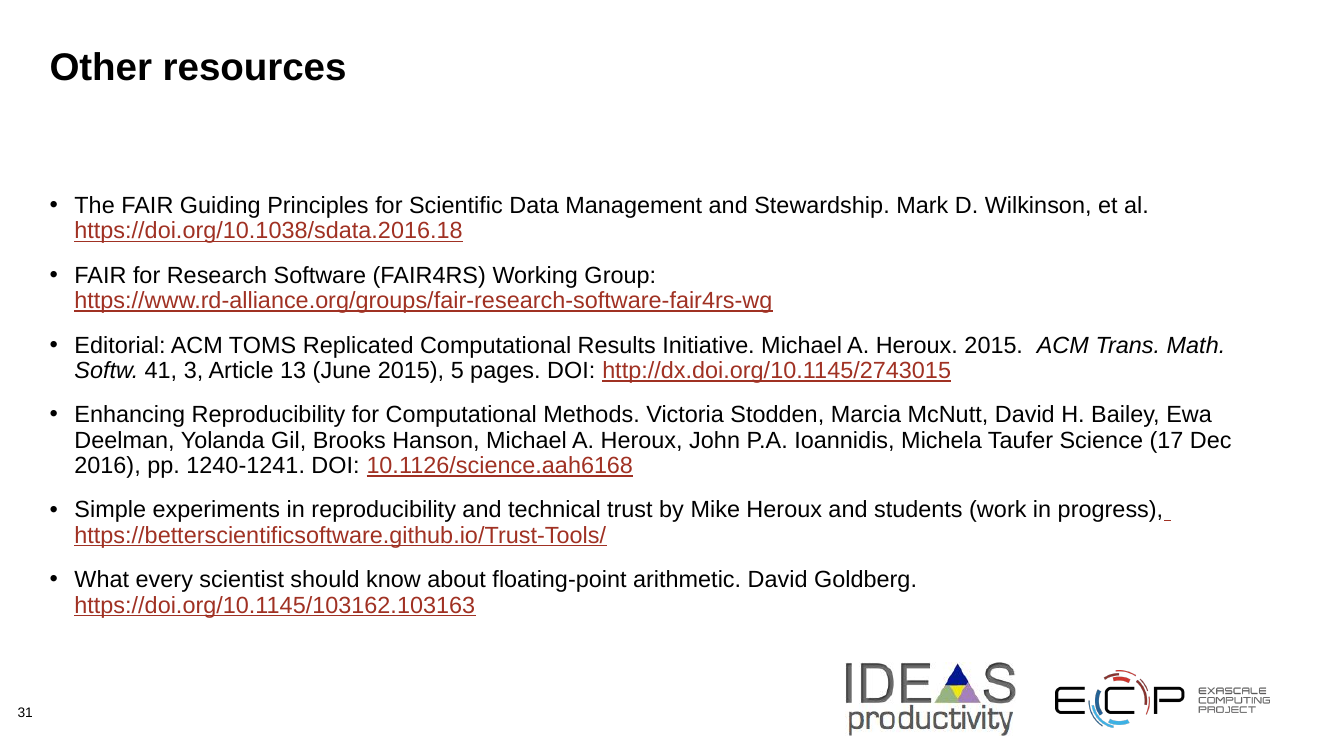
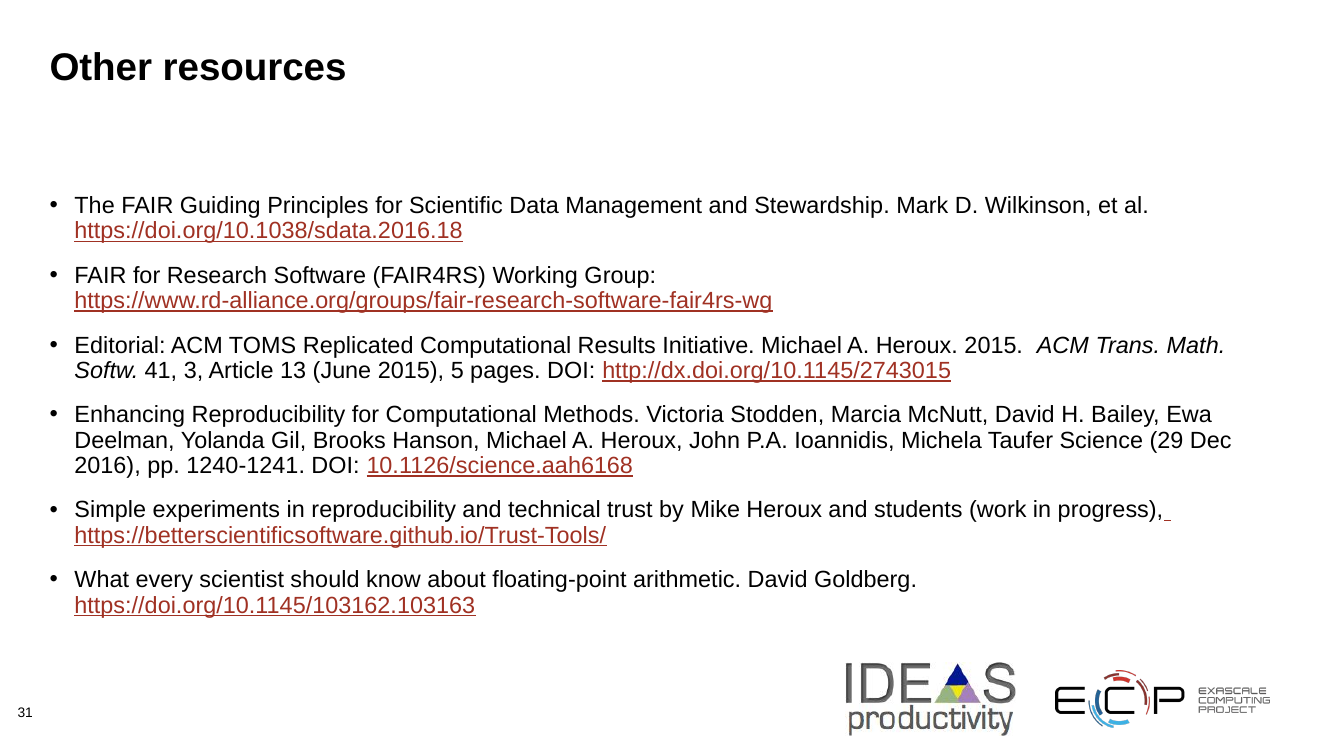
17: 17 -> 29 (1166, 441)
